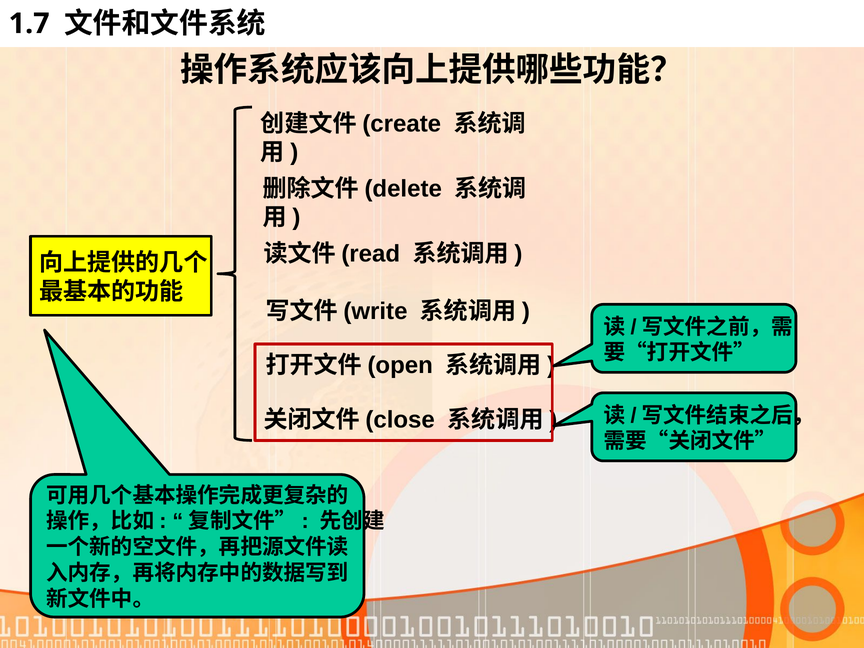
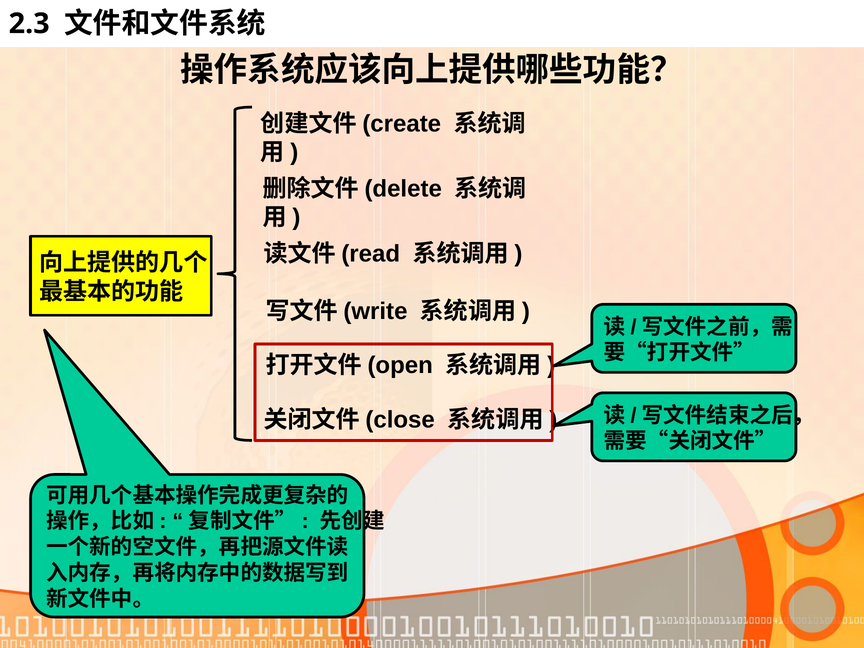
1.7: 1.7 -> 2.3 (29, 24)
